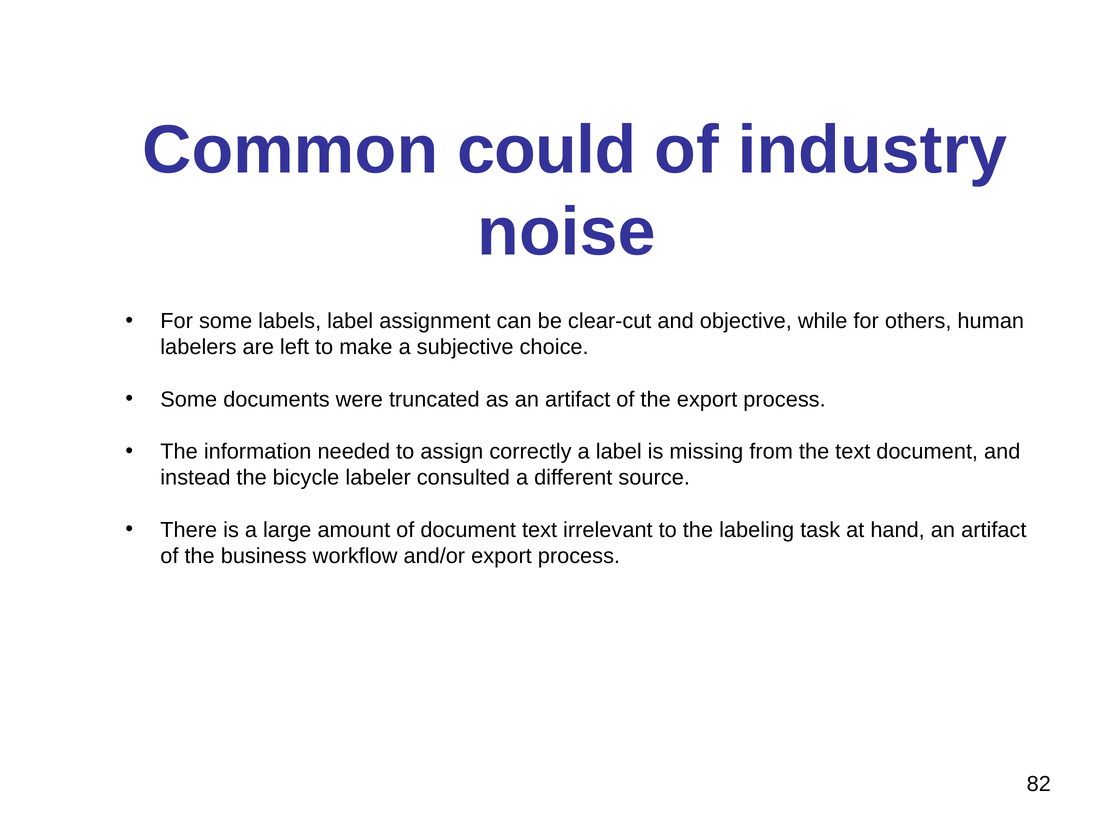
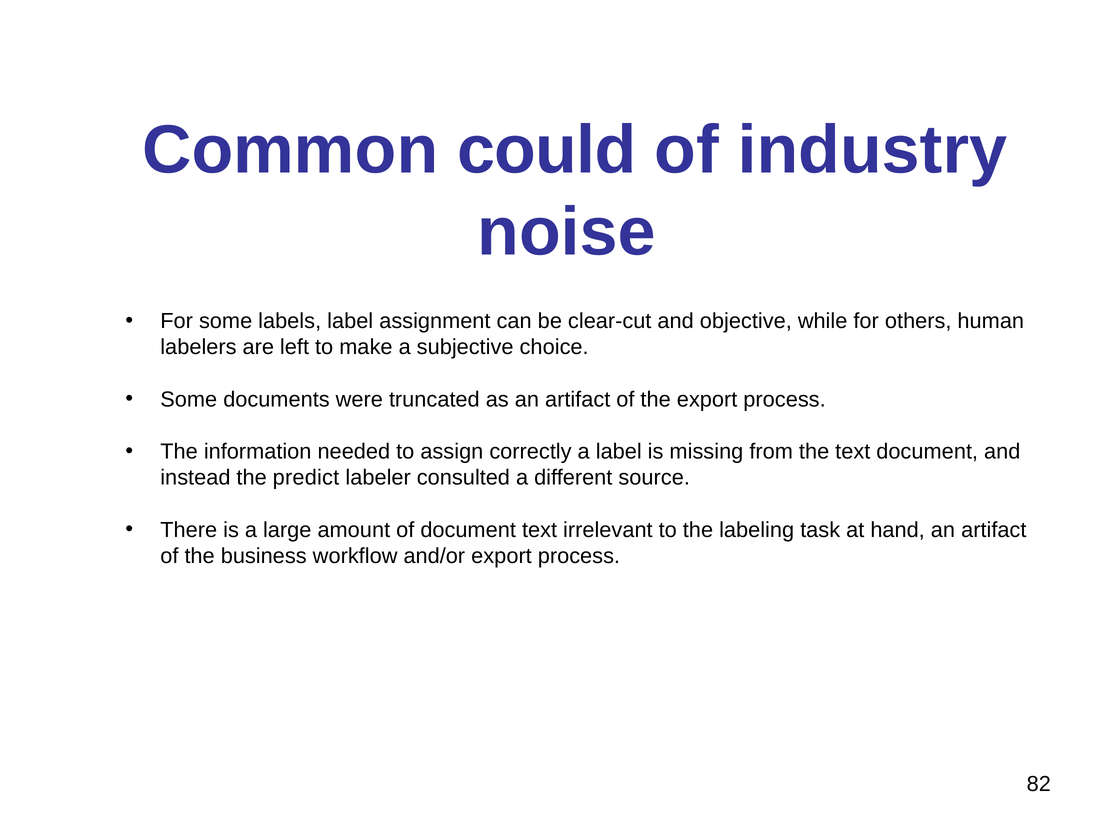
bicycle: bicycle -> predict (306, 477)
